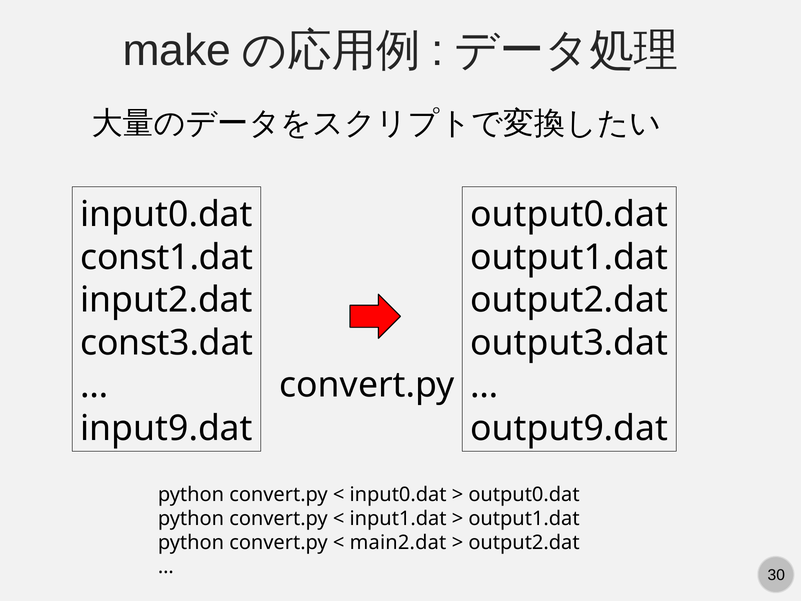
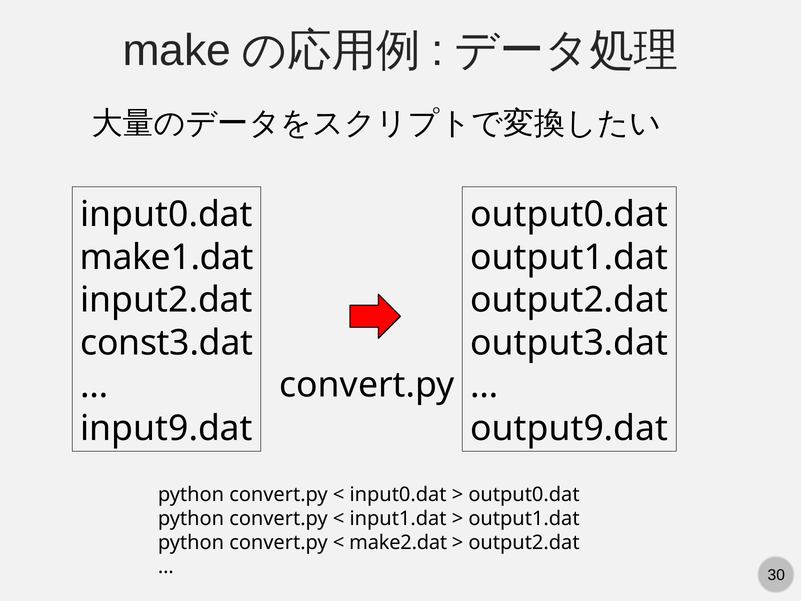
const1.dat: const1.dat -> make1.dat (167, 257)
main2.dat: main2.dat -> make2.dat (398, 542)
